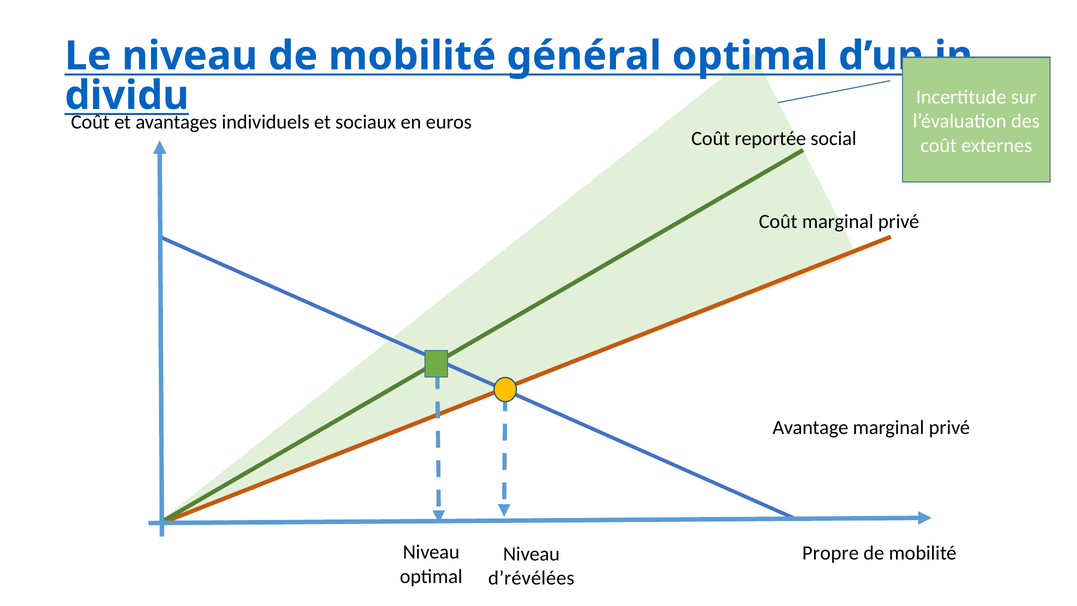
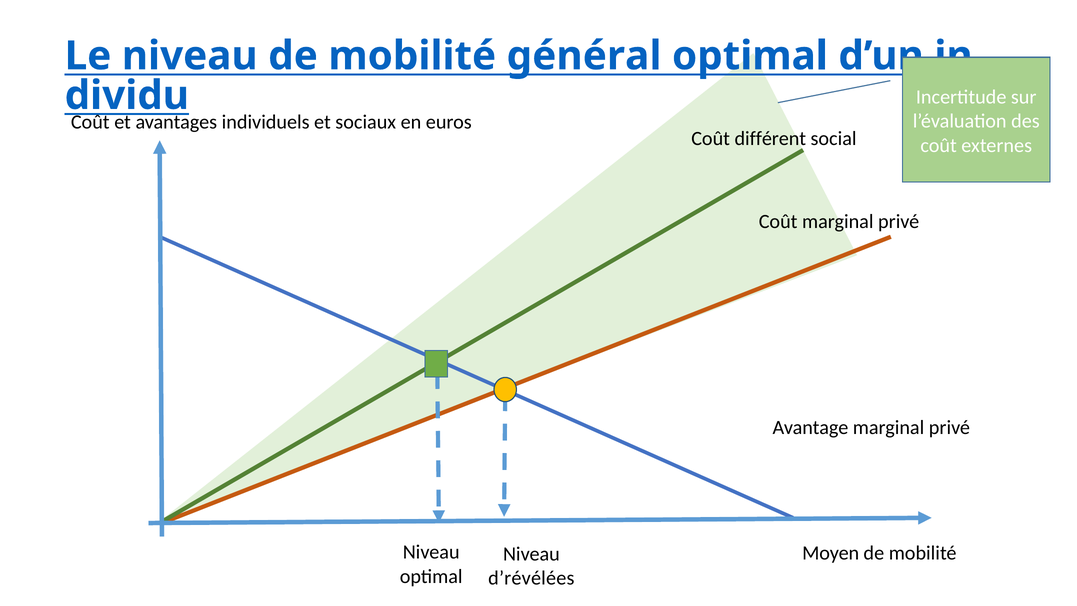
reportée: reportée -> différent (770, 138)
Propre: Propre -> Moyen (831, 553)
